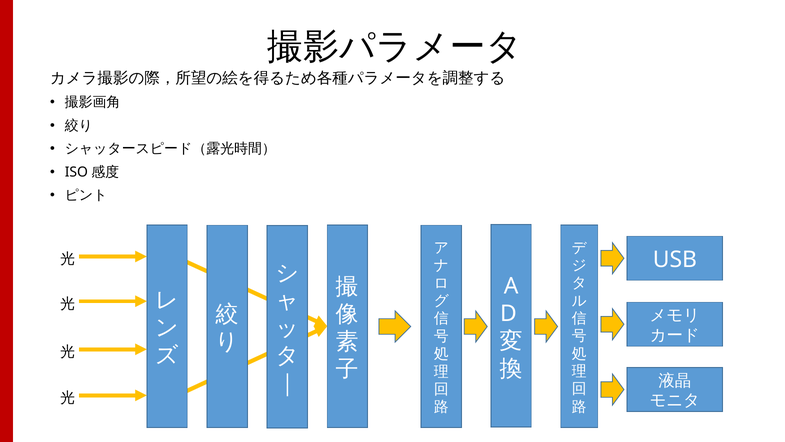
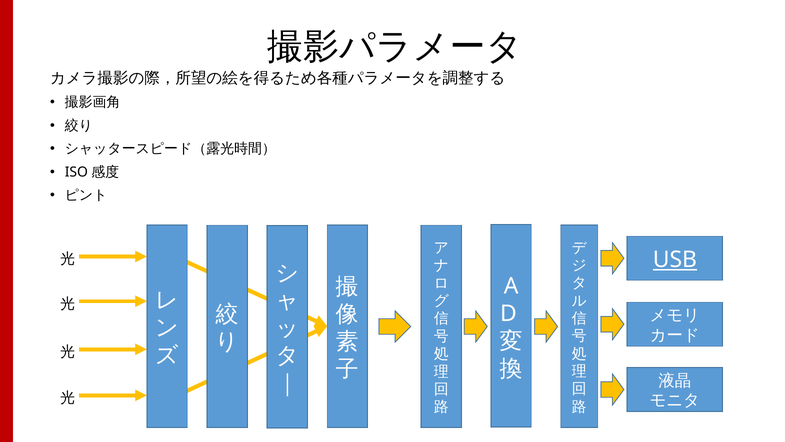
USB underline: none -> present (675, 260)
